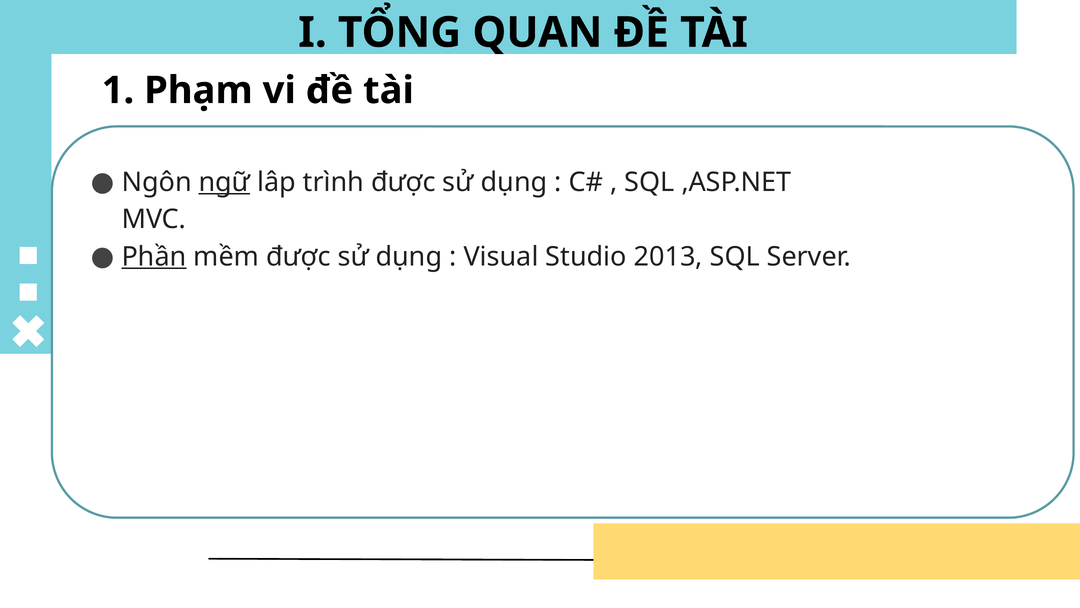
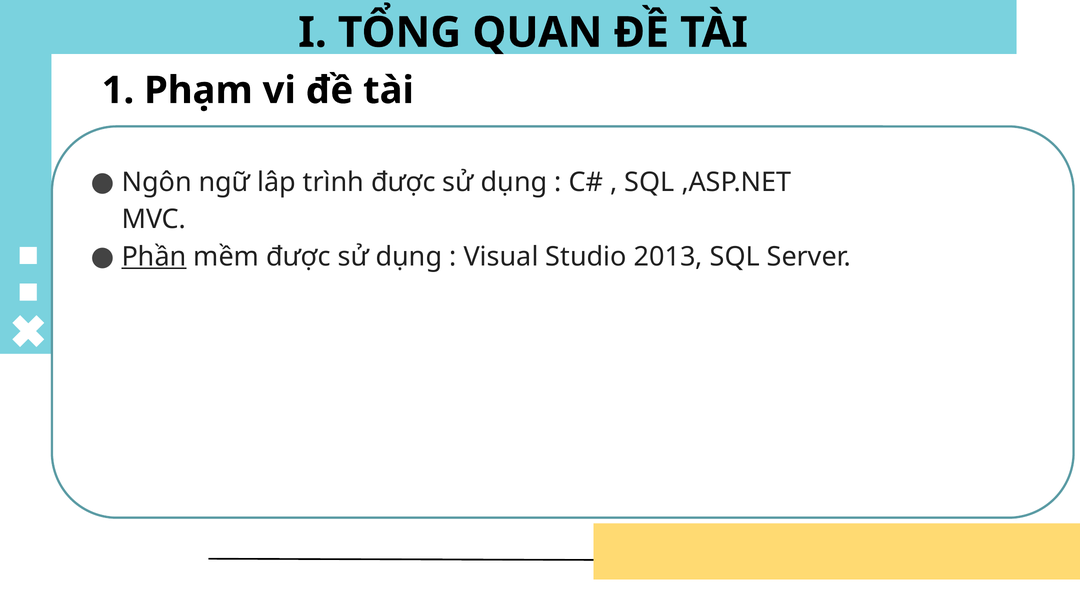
ngữ underline: present -> none (224, 182)
